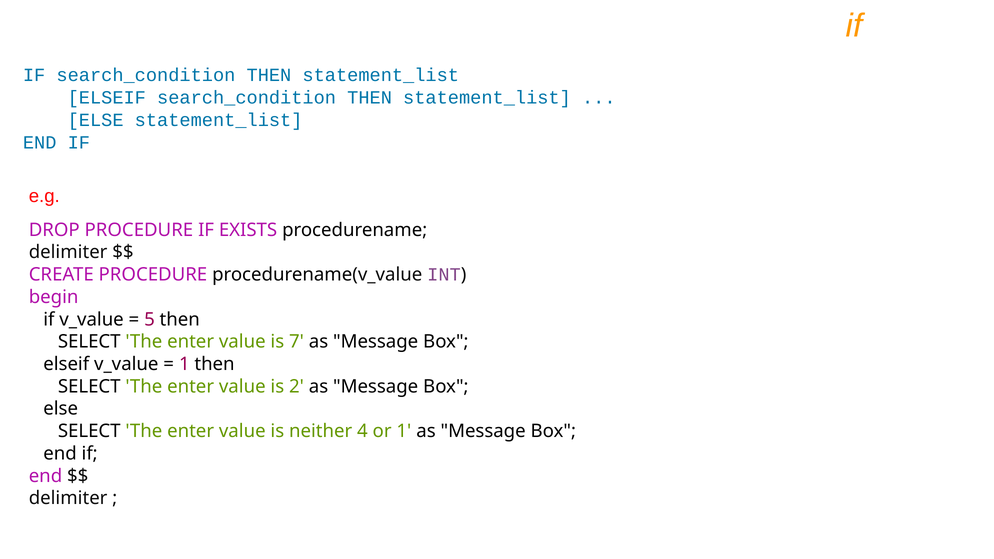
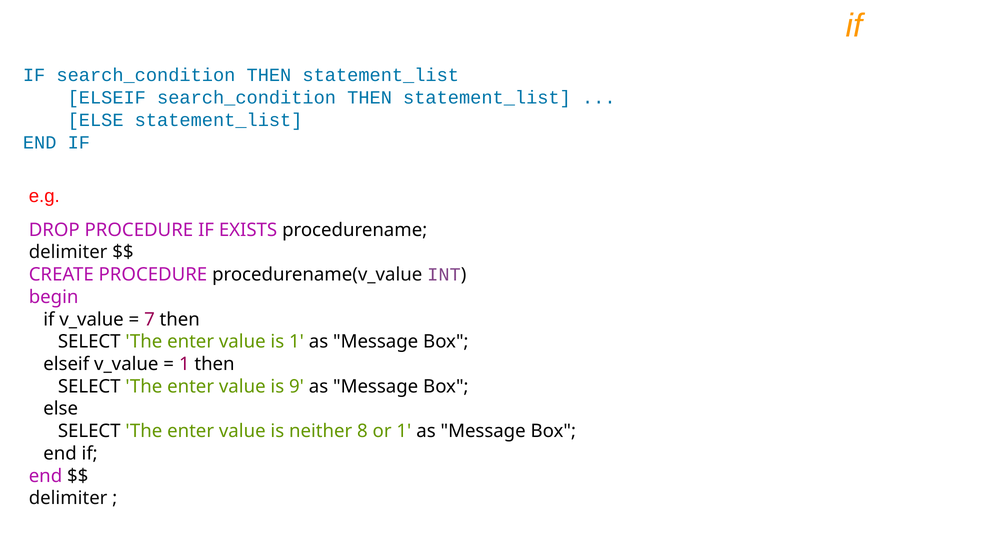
5: 5 -> 7 (150, 319)
is 7: 7 -> 1 (296, 342)
2: 2 -> 9 (296, 387)
4: 4 -> 8 (362, 431)
